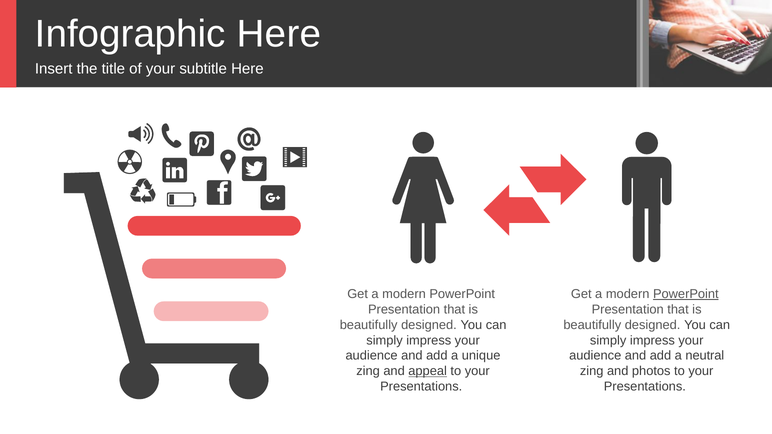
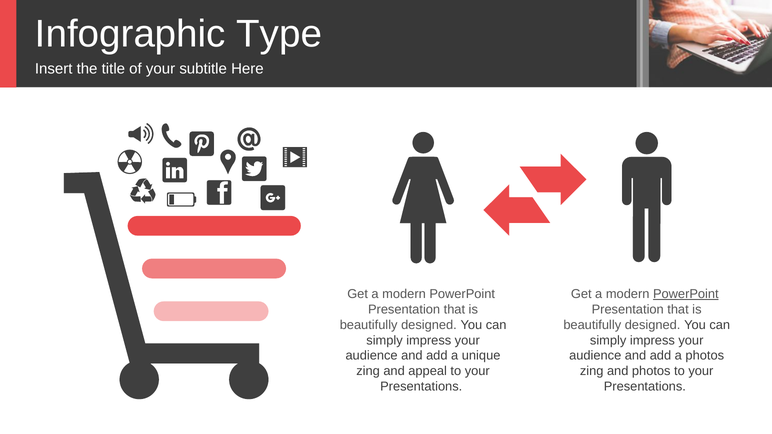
Infographic Here: Here -> Type (279, 34)
a neutral: neutral -> photos (705, 356)
appeal underline: present -> none (428, 371)
